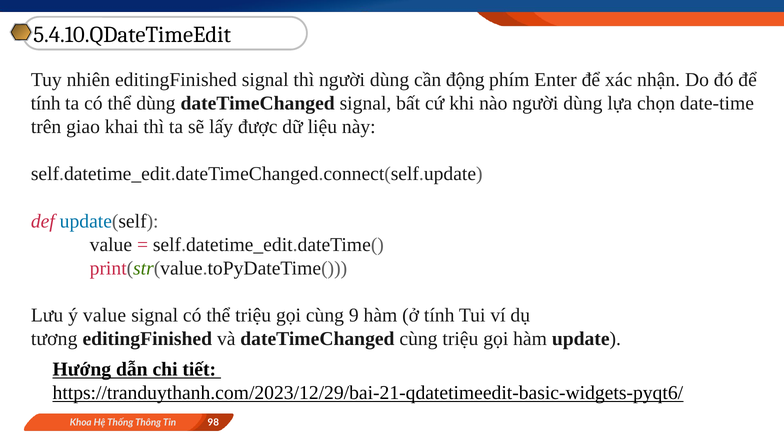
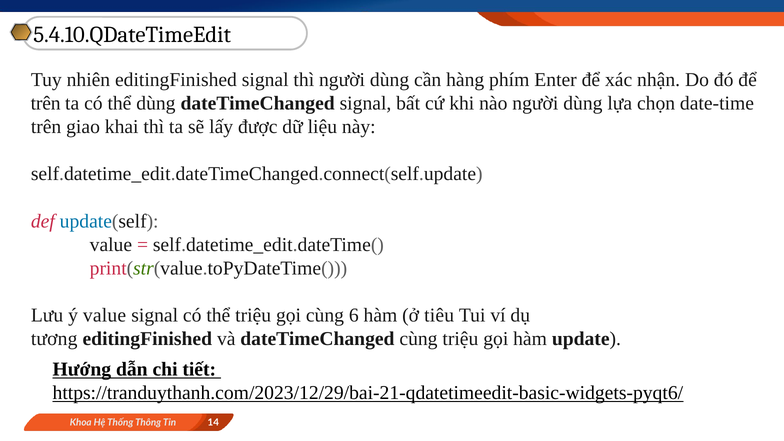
động: động -> hàng (465, 80)
tính: tính -> trên (46, 103)
9: 9 -> 6 (354, 315)
ở tính: tính -> tiêu (439, 315)
98: 98 -> 14 (213, 422)
